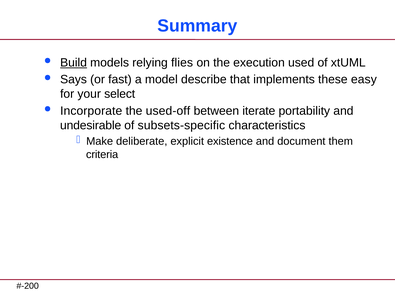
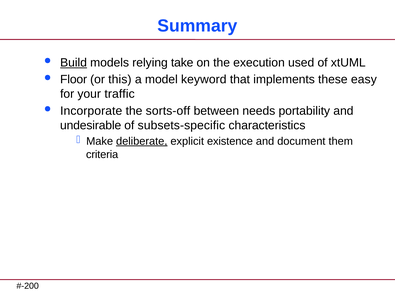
flies: flies -> take (182, 63)
Says: Says -> Floor (74, 80)
fast: fast -> this (120, 80)
describe: describe -> keyword (204, 80)
select: select -> traffic (120, 94)
used-off: used-off -> sorts-off (168, 111)
iterate: iterate -> needs (259, 111)
deliberate underline: none -> present (142, 141)
